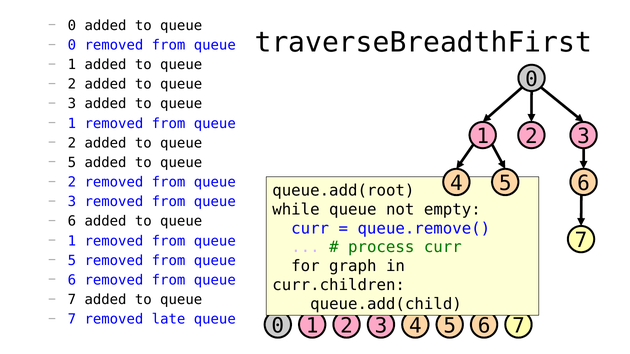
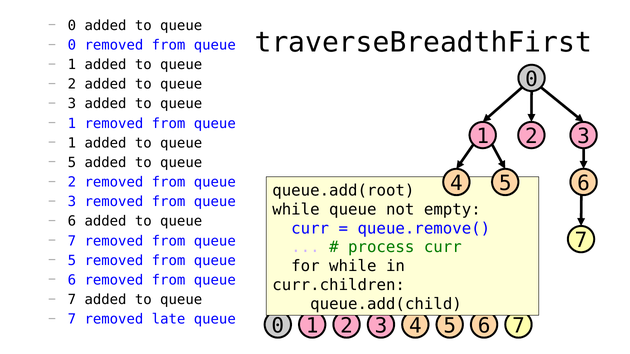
2: 2 -> 1 (72, 143)
1: 1 -> 7 (72, 241)
for graph: graph -> while (353, 266)
